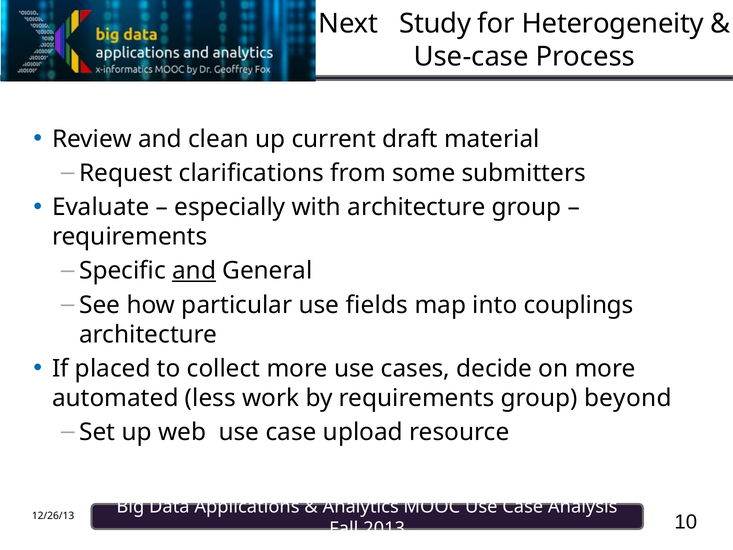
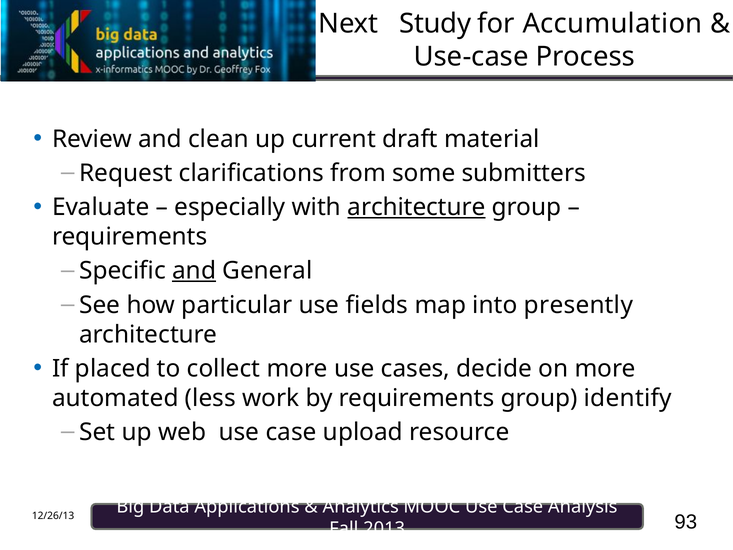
Heterogeneity: Heterogeneity -> Accumulation (612, 24)
architecture underline: none -> present (416, 207)
couplings: couplings -> presently (578, 305)
beyond: beyond -> identify (628, 398)
10: 10 -> 93 (686, 522)
